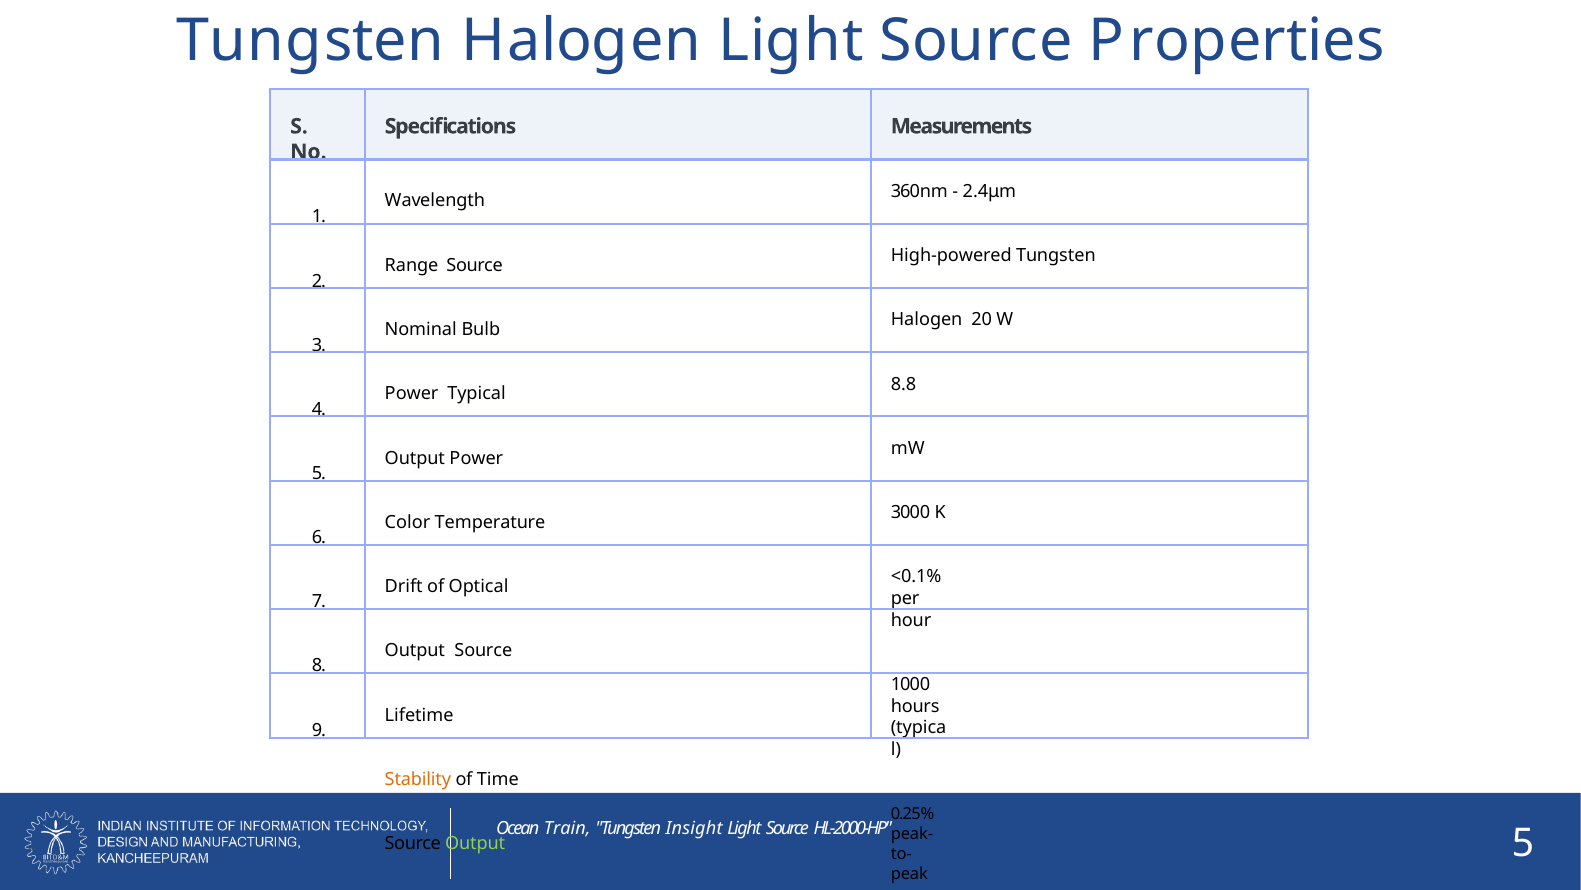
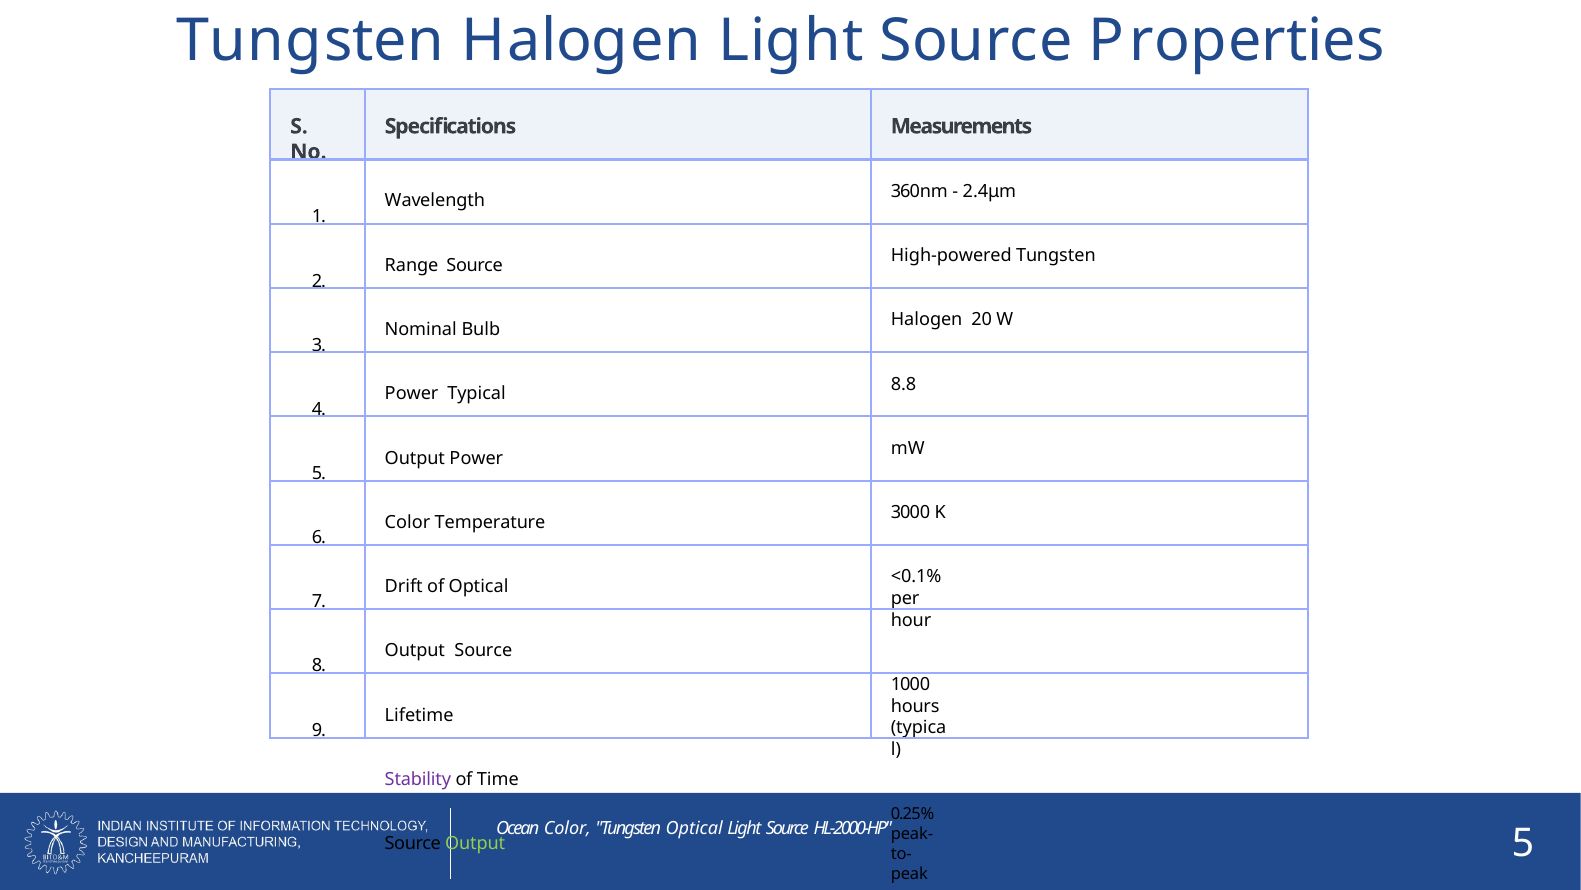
Stability colour: orange -> purple (418, 779)
Ocean Train: Train -> Color (567, 828)
Tungsten Insight: Insight -> Optical (694, 828)
